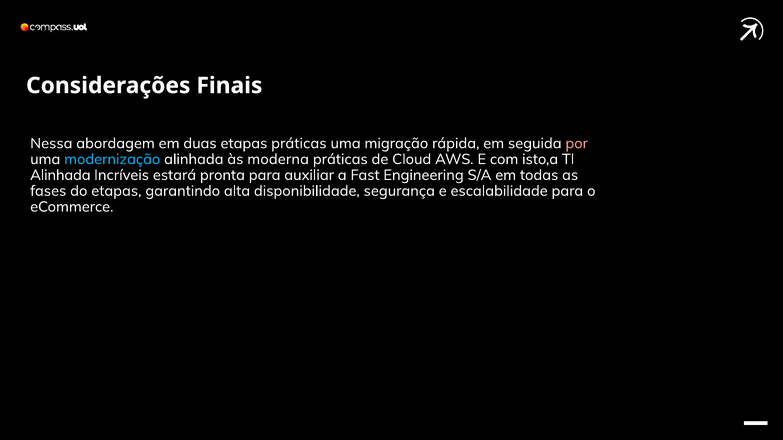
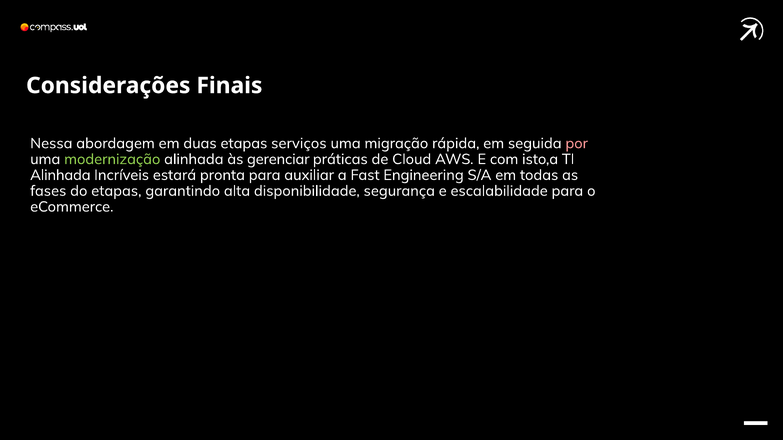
etapas práticas: práticas -> serviços (299, 144)
modernização colour: light blue -> light green (112, 159)
moderna: moderna -> gerenciar (278, 159)
